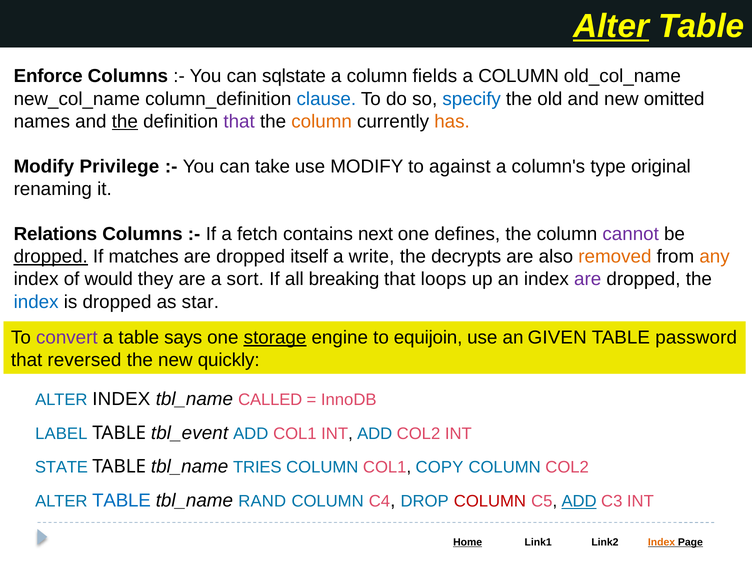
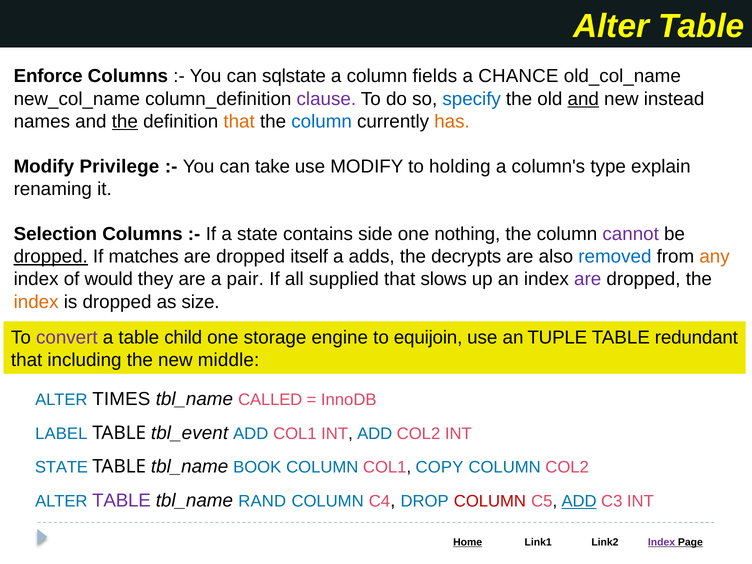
Alter underline: present -> none (611, 26)
COLUMN: COLUMN -> CHANCE (518, 76)
clause colour: blue -> purple (326, 99)
and underline: none -> present (583, 99)
omitted: omitted -> instead (674, 99)
that colour: purple -> orange (239, 121)
column colour: orange -> blue (322, 121)
against: against -> holding (460, 166)
original: original -> explain (661, 166)
Relations: Relations -> Selection (55, 234)
a fetch: fetch -> state (257, 234)
next: next -> side (375, 234)
defines: defines -> nothing (467, 234)
write: write -> adds (372, 257)
removed colour: orange -> blue (615, 257)
sort: sort -> pair (245, 279)
breaking: breaking -> supplied (344, 279)
loops: loops -> slows (444, 279)
index colour: blue -> orange (36, 302)
star: star -> size (201, 302)
says: says -> child (183, 338)
storage underline: present -> none (275, 338)
GIVEN: GIVEN -> TUPLE (557, 338)
password: password -> redundant (696, 338)
reversed: reversed -> including (84, 360)
quickly: quickly -> middle (229, 360)
ALTER INDEX: INDEX -> TIMES (121, 399)
TRIES: TRIES -> BOOK (257, 467)
TABLE colour: blue -> purple (122, 501)
Index colour: orange -> purple (662, 542)
